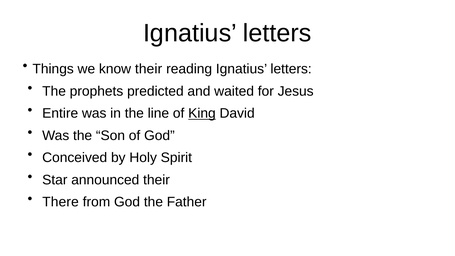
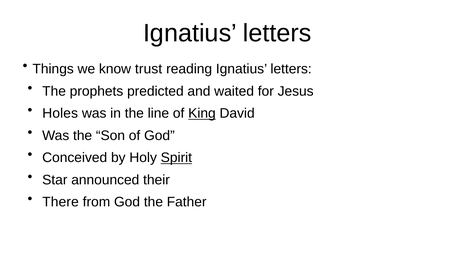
know their: their -> trust (149, 69)
Entire: Entire -> Holes (60, 113)
Spirit underline: none -> present (176, 158)
